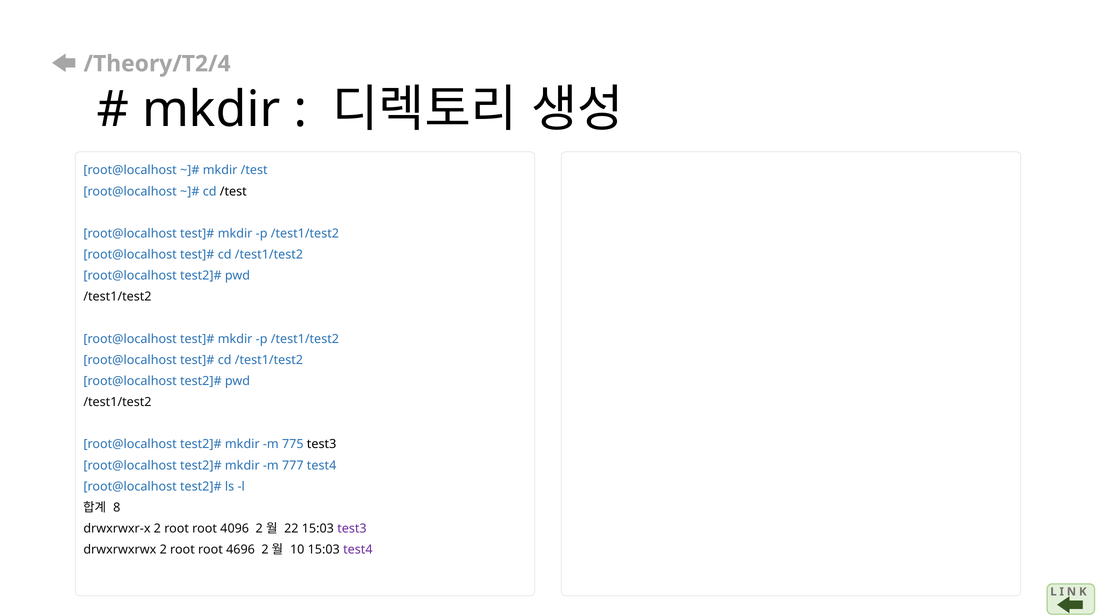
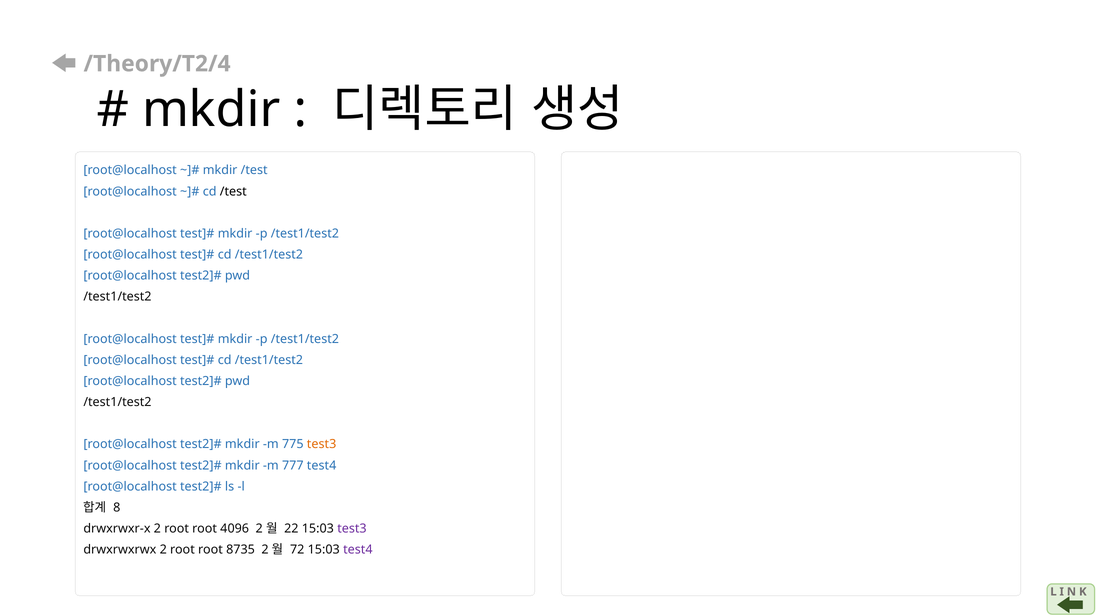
test3 colour: black -> orange (322, 445)
4696: 4696 -> 8735 (241, 550)
10: 10 -> 72 (297, 550)
